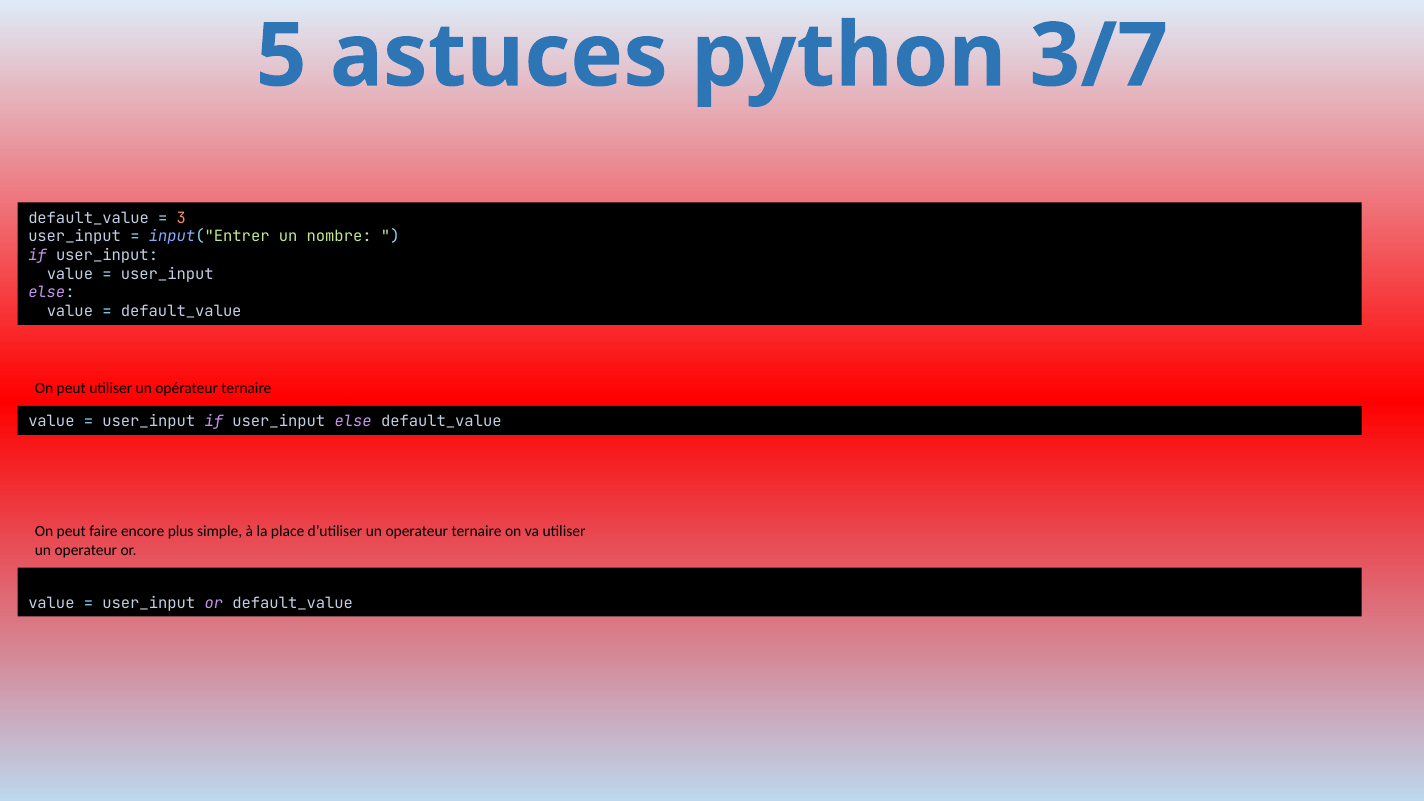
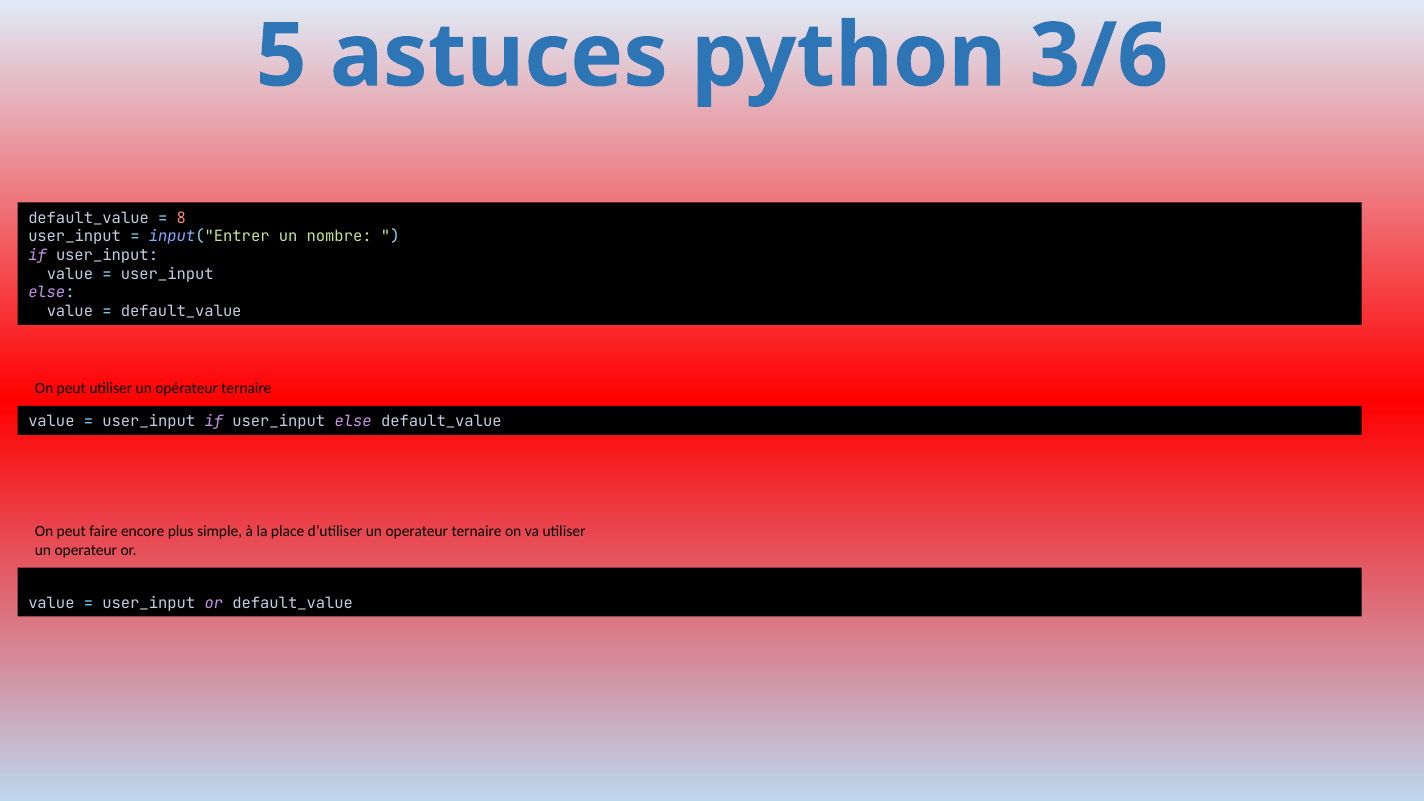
3/7: 3/7 -> 3/6 (1099, 56)
3: 3 -> 8 (181, 218)
